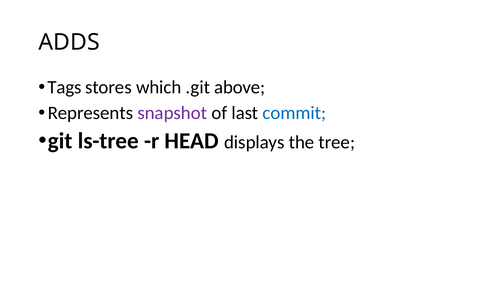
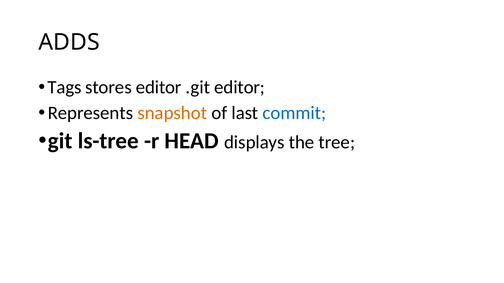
stores which: which -> editor (159, 87)
.git above: above -> editor (240, 87)
snapshot colour: purple -> orange (172, 113)
